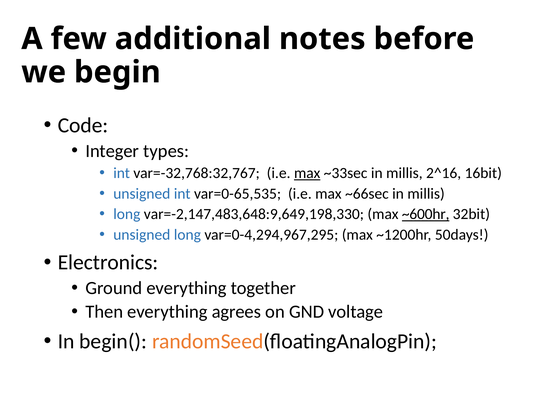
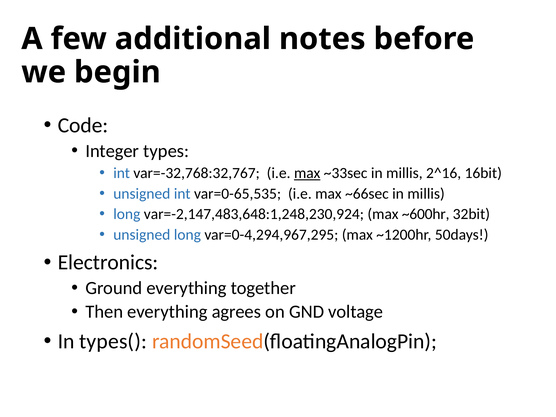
var=-2,147,483,648:9,649,198,330: var=-2,147,483,648:9,649,198,330 -> var=-2,147,483,648:1,248,230,924 (254, 214)
~600hr underline: present -> none (426, 214)
begin(: begin( -> types( (113, 341)
